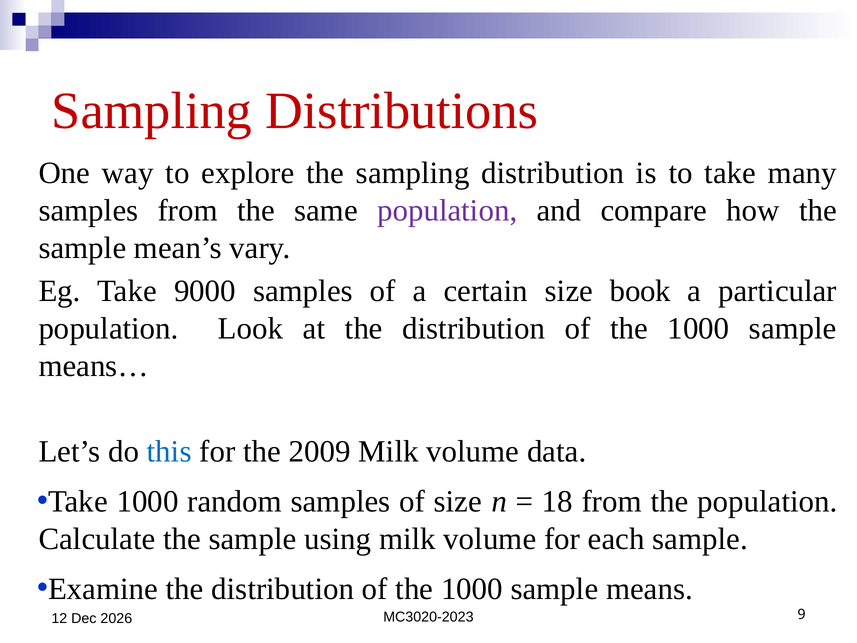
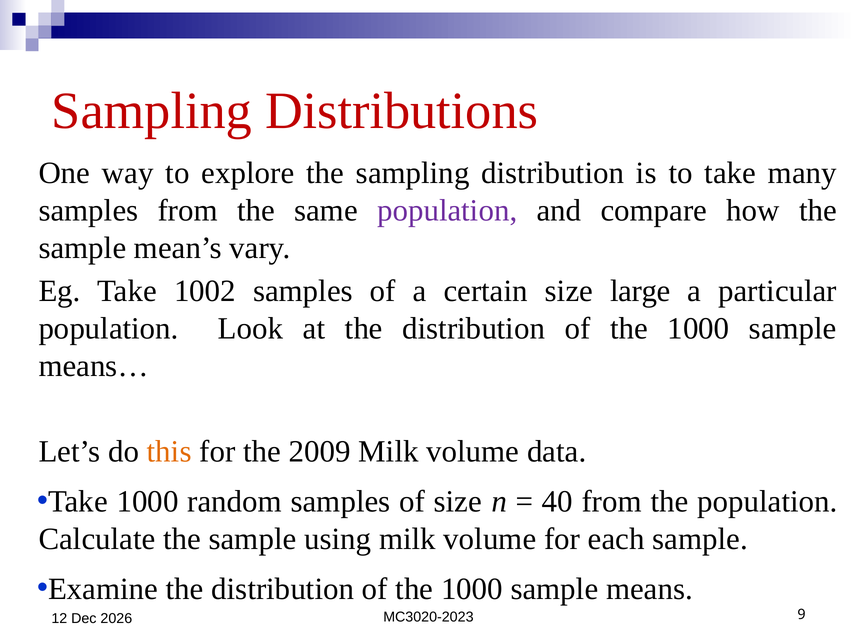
9000: 9000 -> 1002 (205, 291)
book: book -> large (640, 291)
this colour: blue -> orange (169, 451)
18: 18 -> 40 (557, 501)
